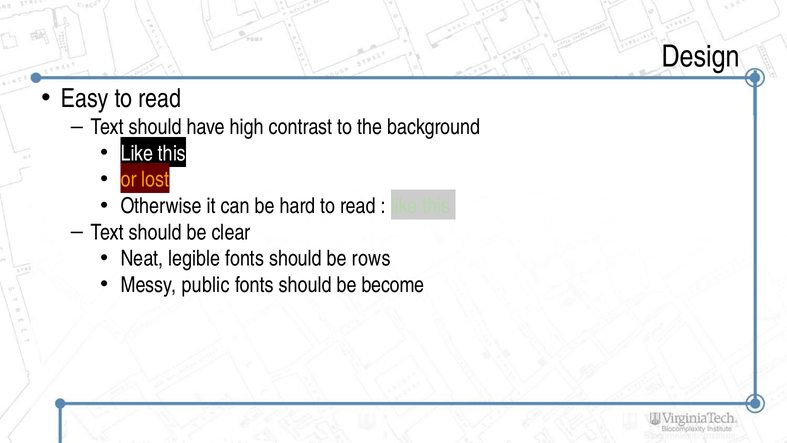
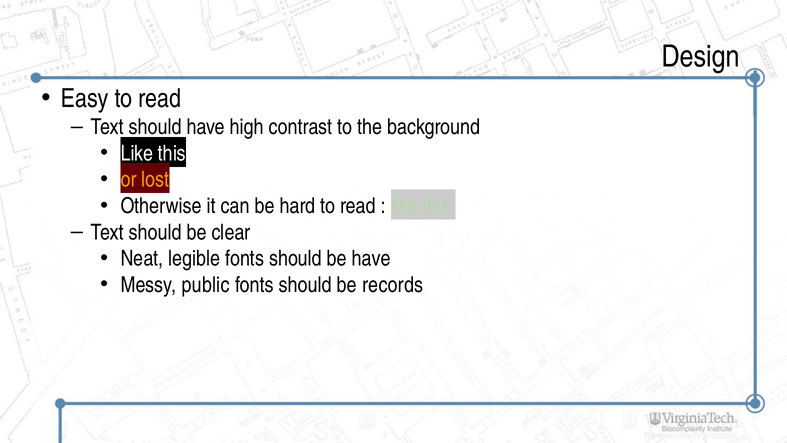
be rows: rows -> have (371, 258)
become: become -> records (393, 285)
